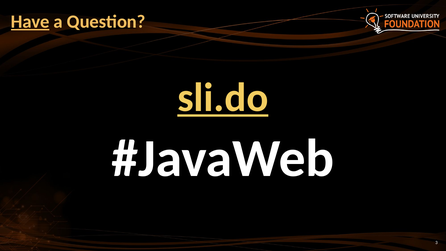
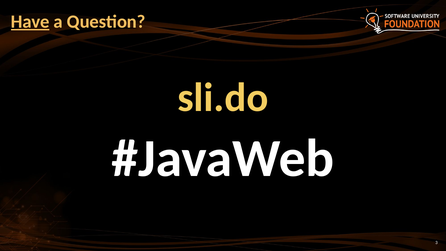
sli.do underline: present -> none (223, 98)
